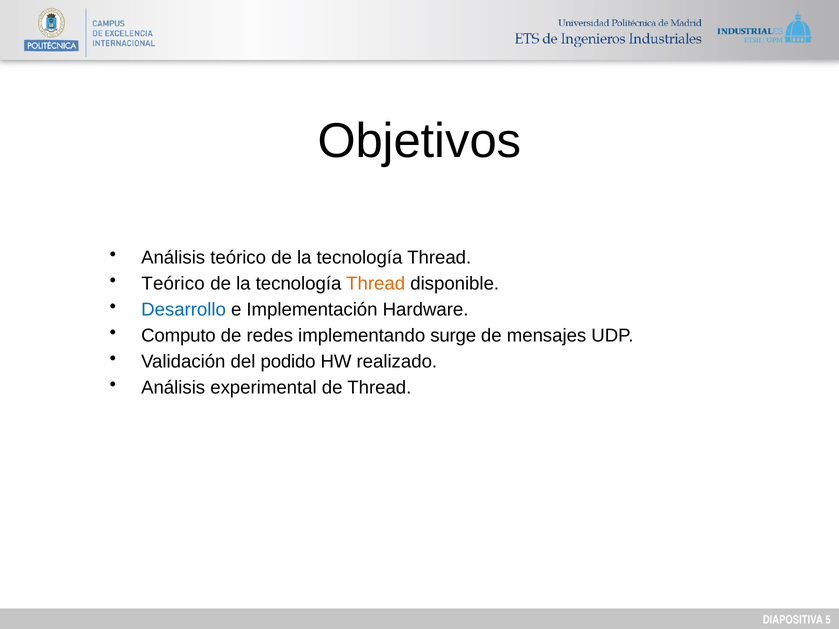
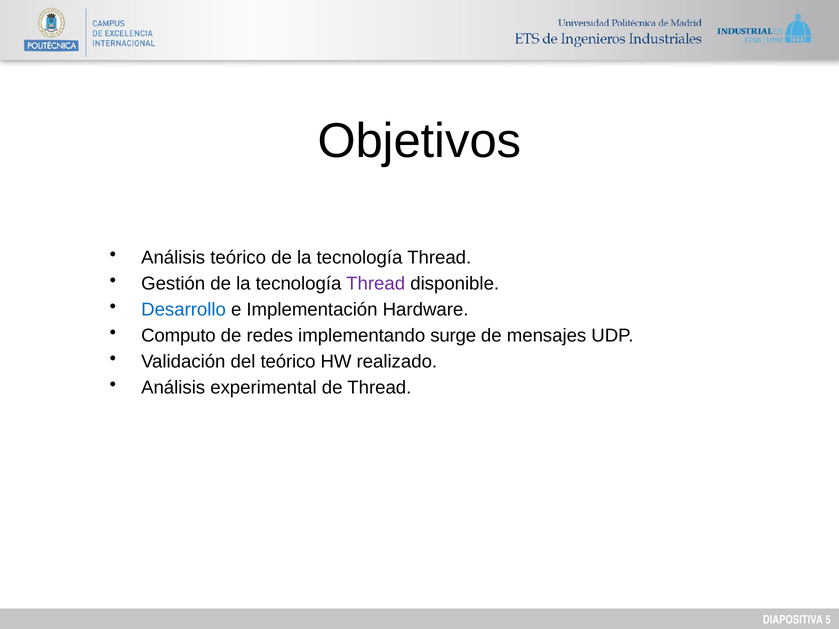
Teórico: Teórico -> Gestión (173, 284)
Thread colour: orange -> purple (376, 284)
del podido: podido -> teórico (288, 362)
